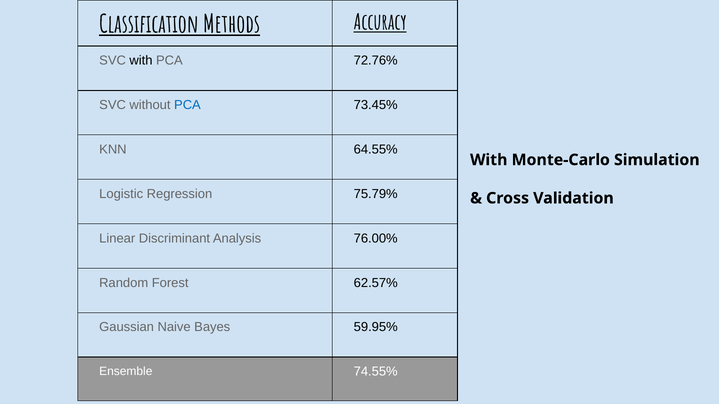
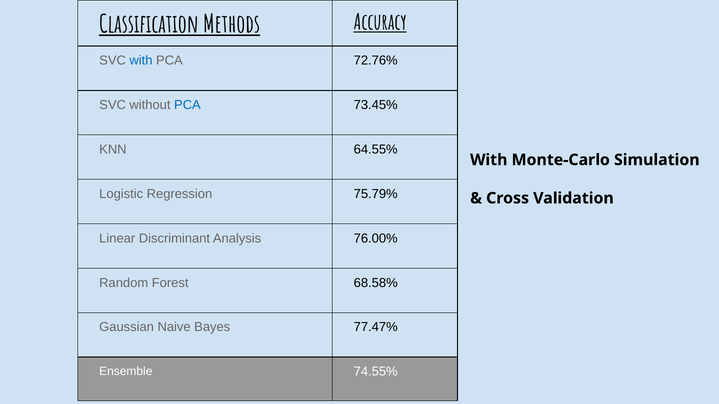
with colour: black -> blue (141, 61)
62.57%: 62.57% -> 68.58% (376, 283)
59.95%: 59.95% -> 77.47% (376, 328)
